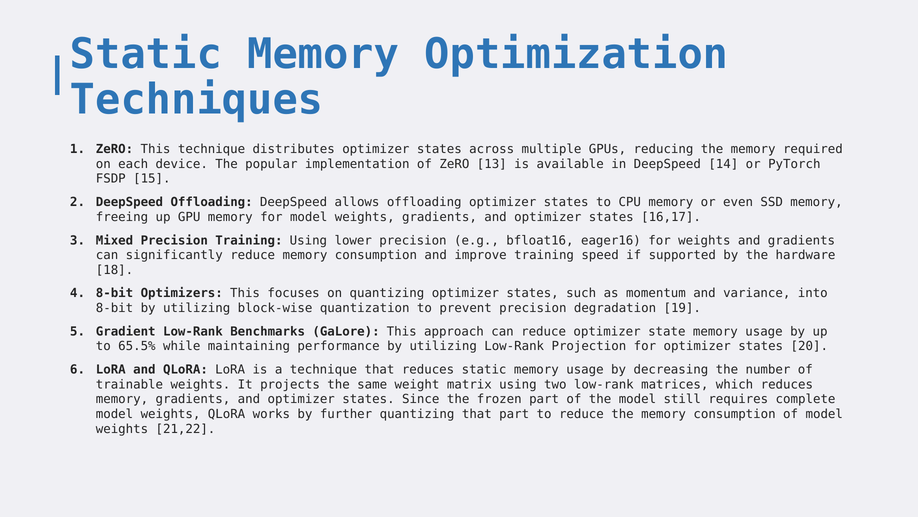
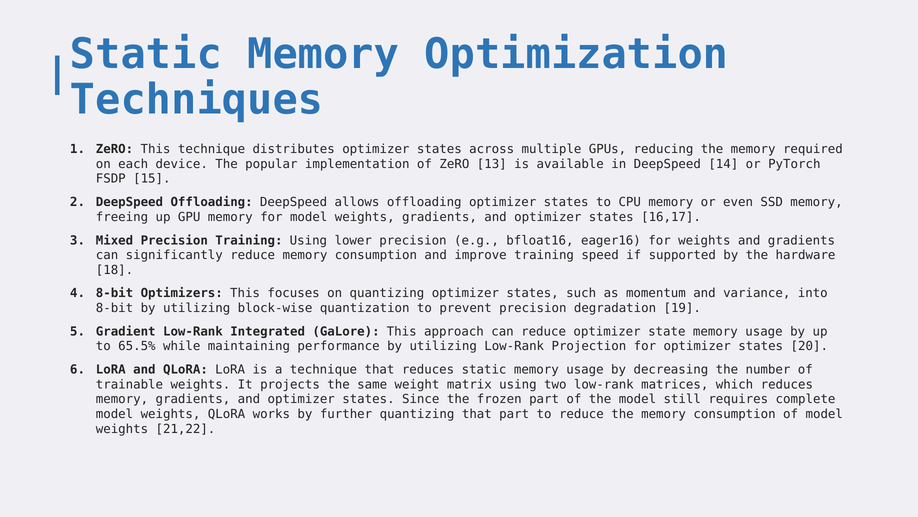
Benchmarks: Benchmarks -> Integrated (268, 331)
